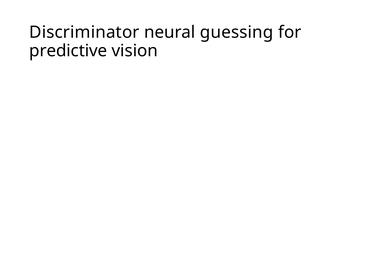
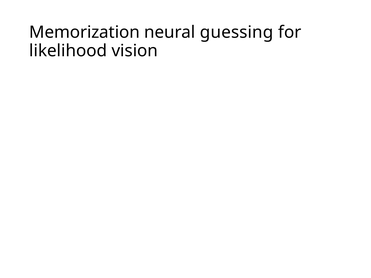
Discriminator: Discriminator -> Memorization (84, 32)
predictive: predictive -> likelihood (68, 51)
